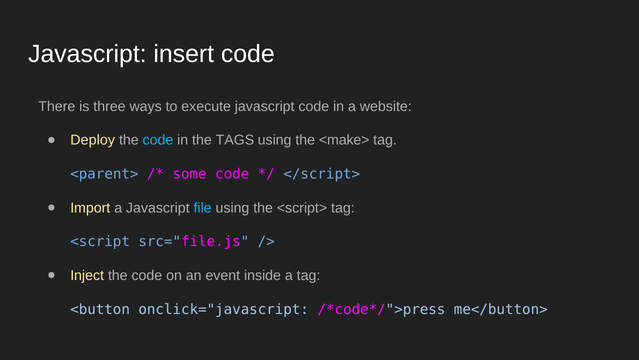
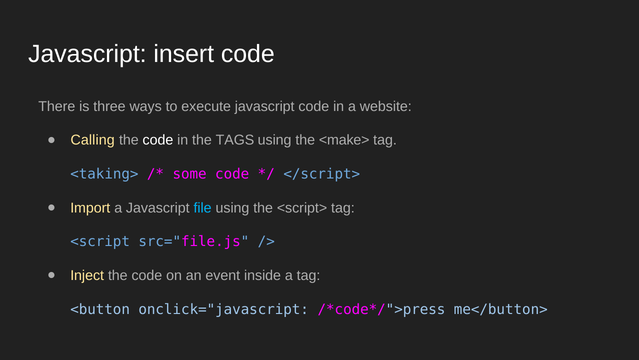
Deploy: Deploy -> Calling (93, 140)
code colour: light blue -> white (158, 140)
<parent>: <parent> -> <taking> (104, 174)
